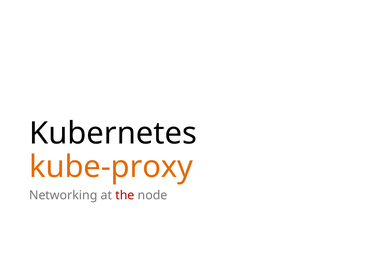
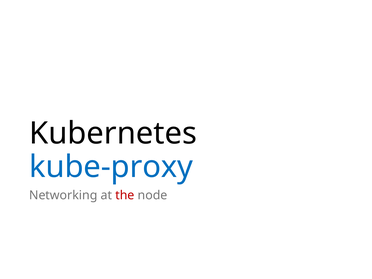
kube-proxy colour: orange -> blue (111, 167)
